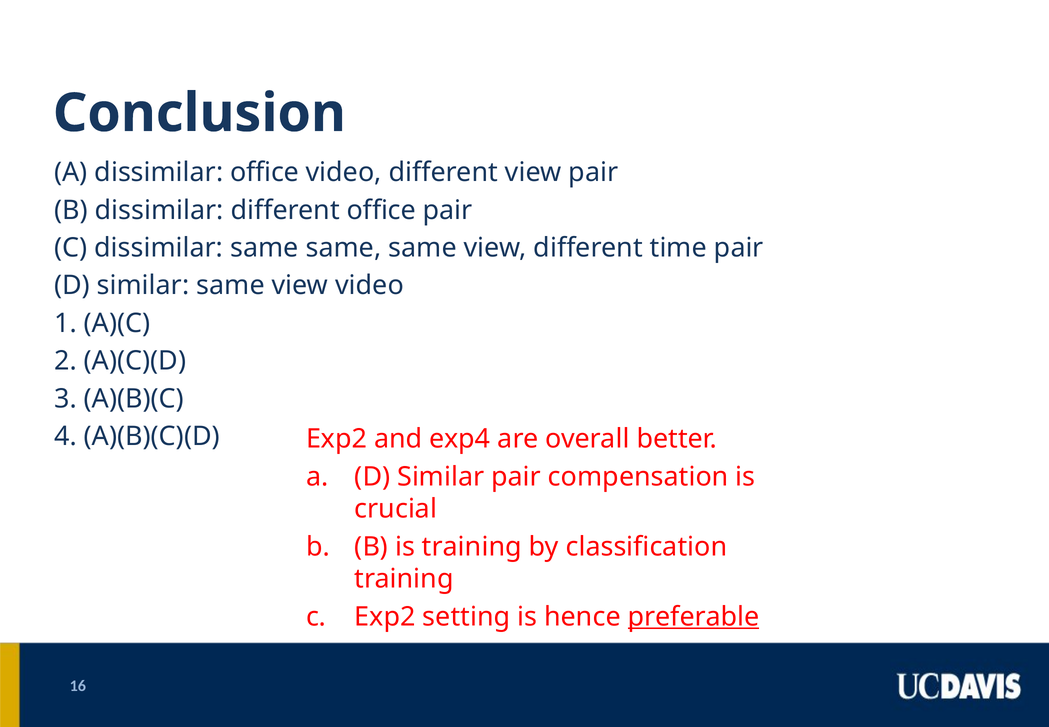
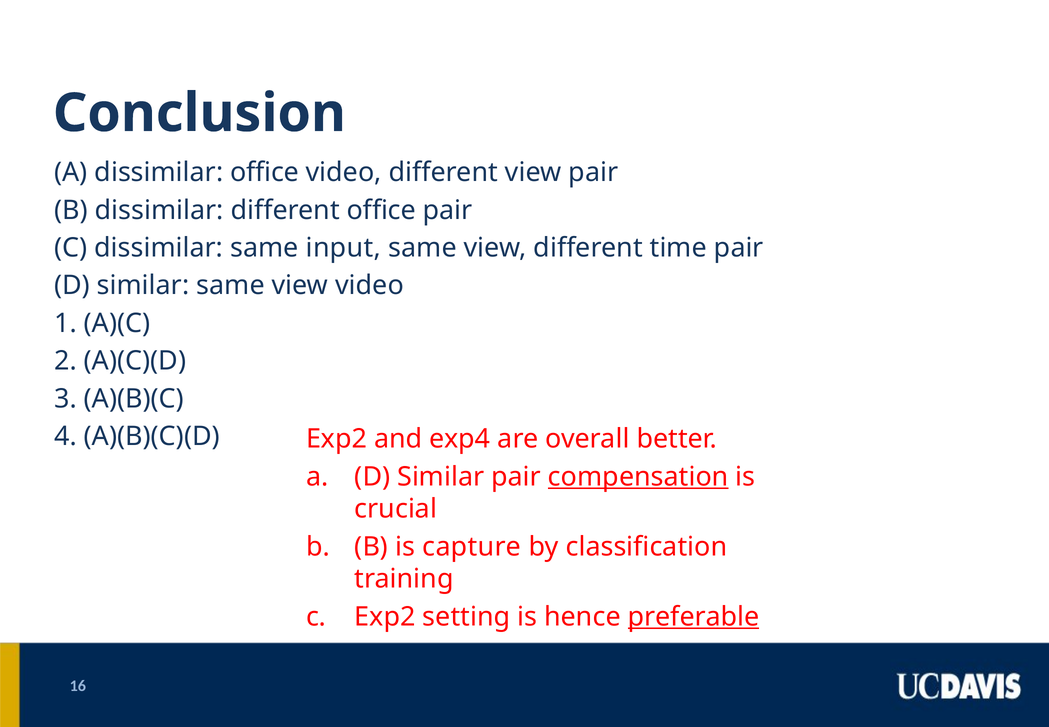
dissimilar same same: same -> input (343, 248)
compensation underline: none -> present (638, 476)
is training: training -> capture (472, 546)
